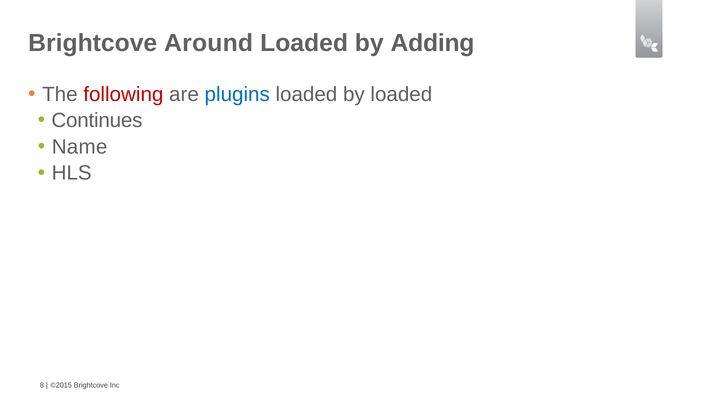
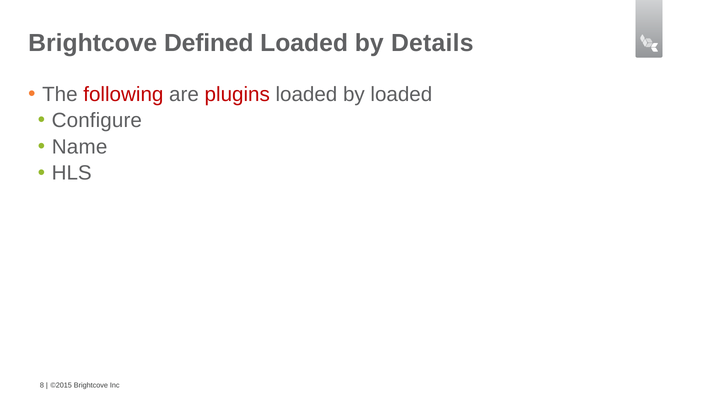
Around: Around -> Defined (209, 43)
Adding: Adding -> Details (432, 43)
plugins colour: blue -> red (237, 94)
Continues: Continues -> Configure (97, 121)
